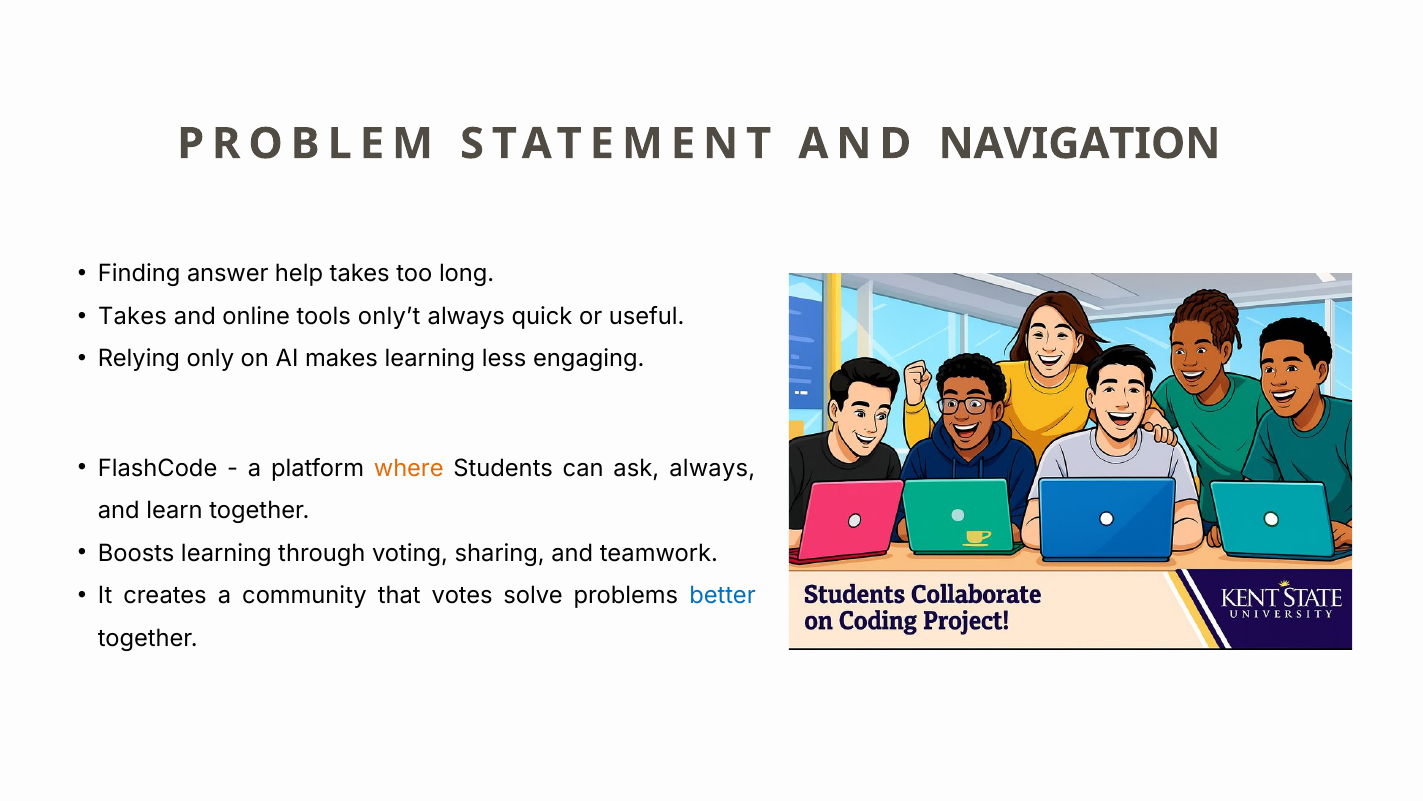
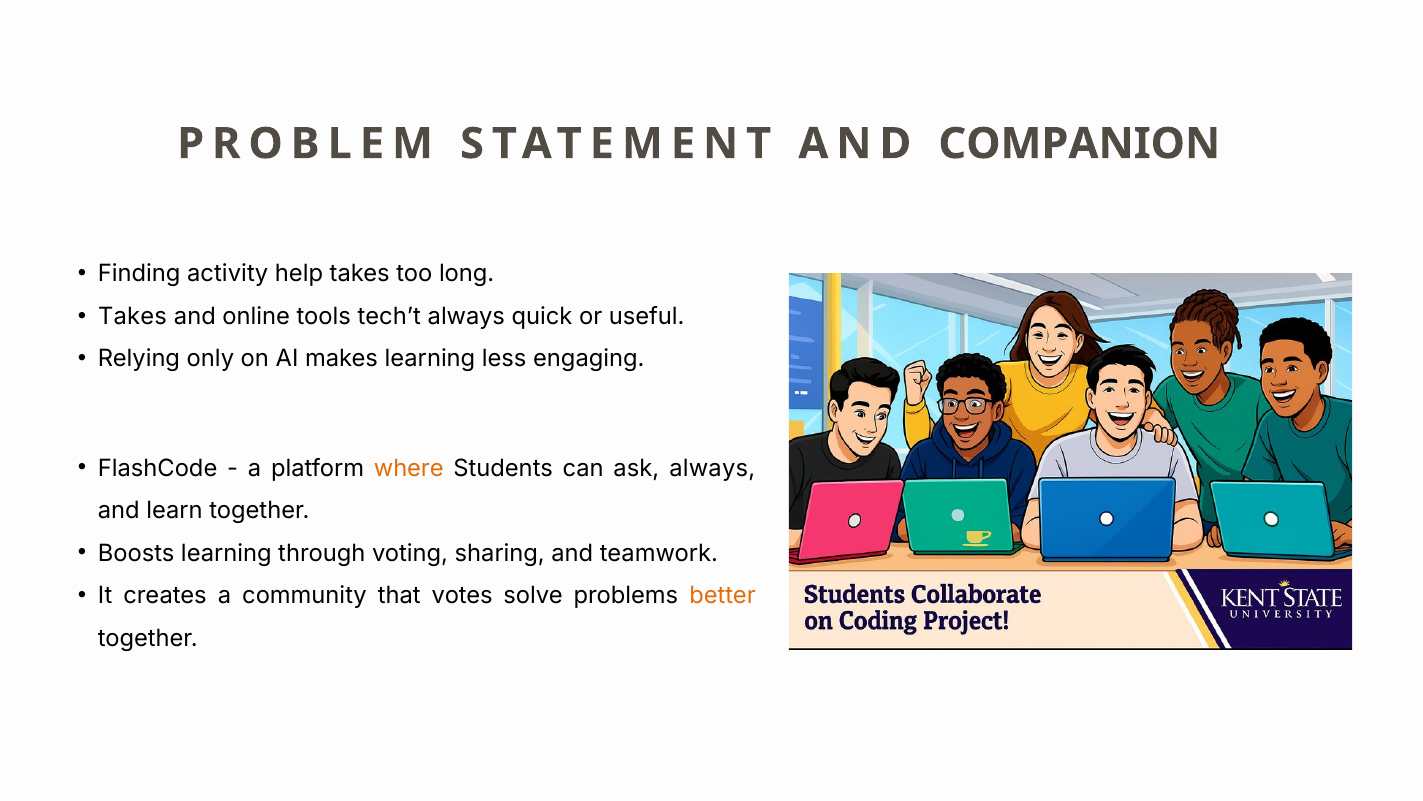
NAVIGATION: NAVIGATION -> COMPANION (1079, 144)
answer: answer -> activity (228, 274)
only’t: only’t -> tech’t (389, 316)
better colour: blue -> orange (723, 596)
